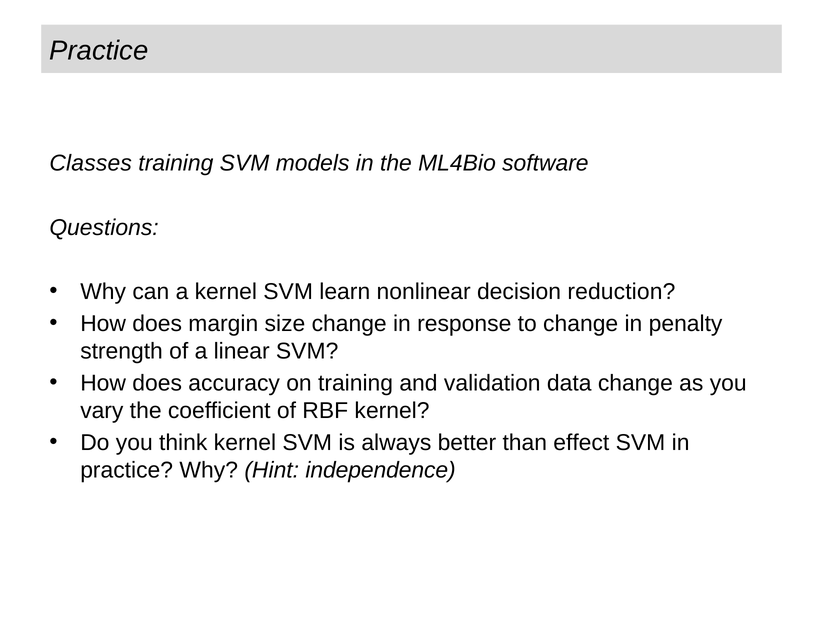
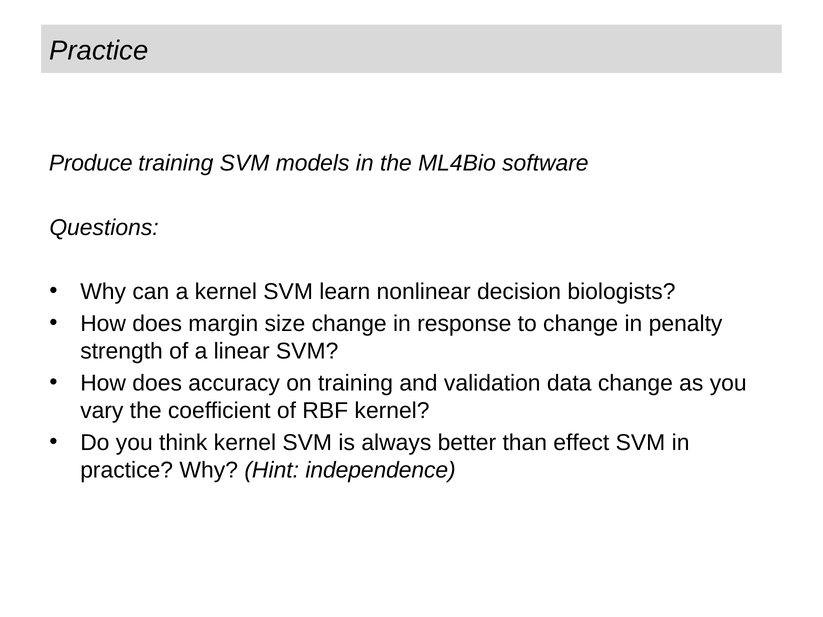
Classes: Classes -> Produce (91, 163)
reduction: reduction -> biologists (621, 292)
